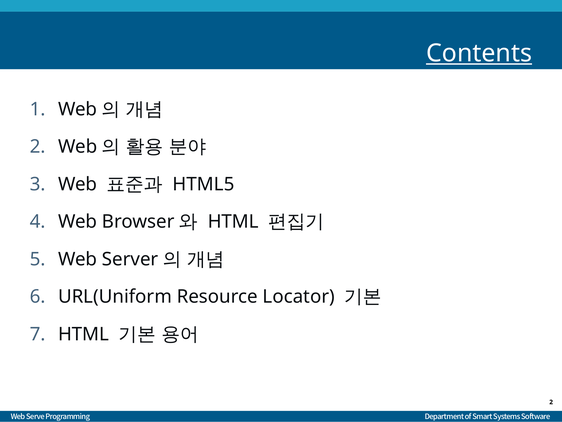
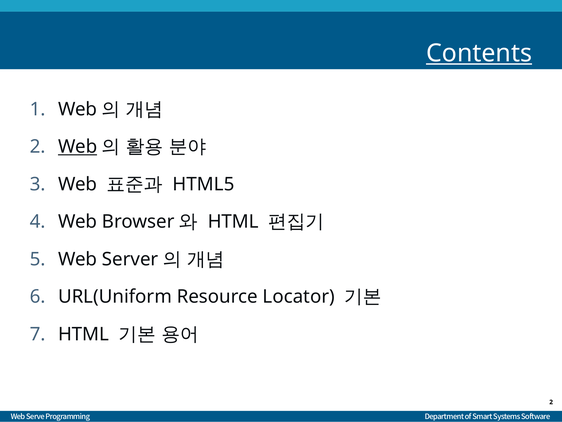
Web underline: none -> present (78, 147)
